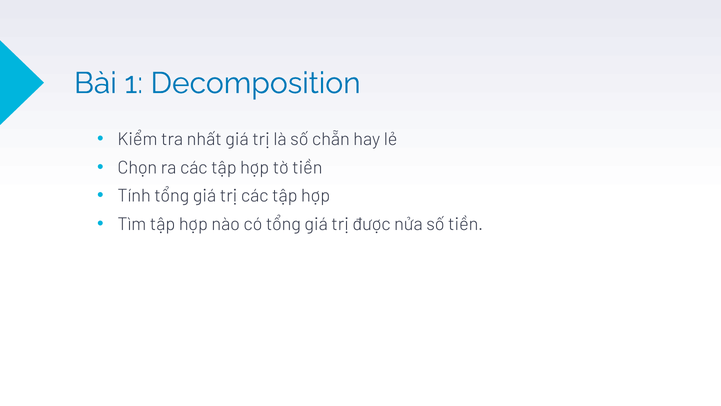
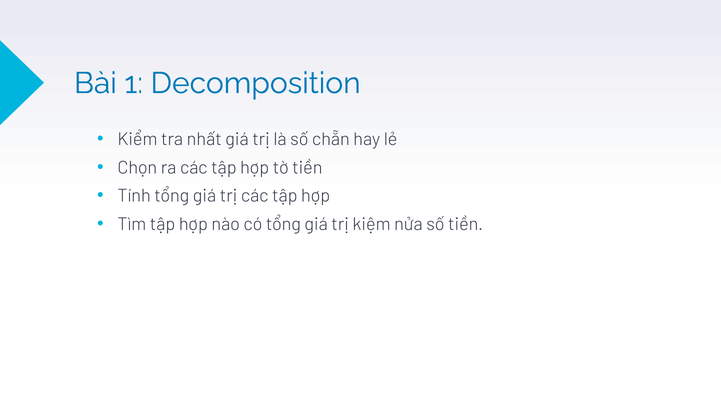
được: được -> kiệm (372, 224)
